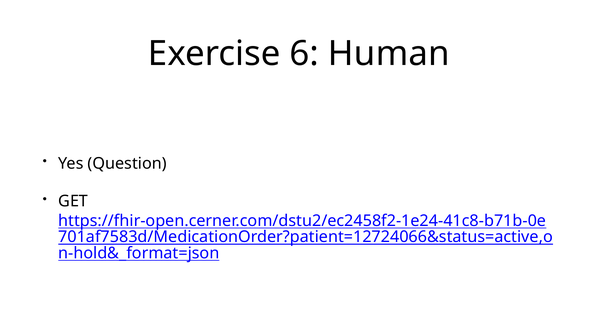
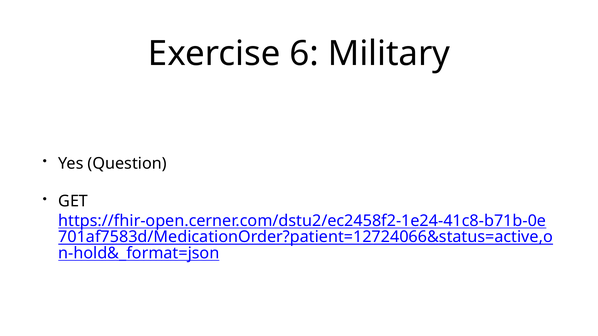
Human: Human -> Military (389, 54)
